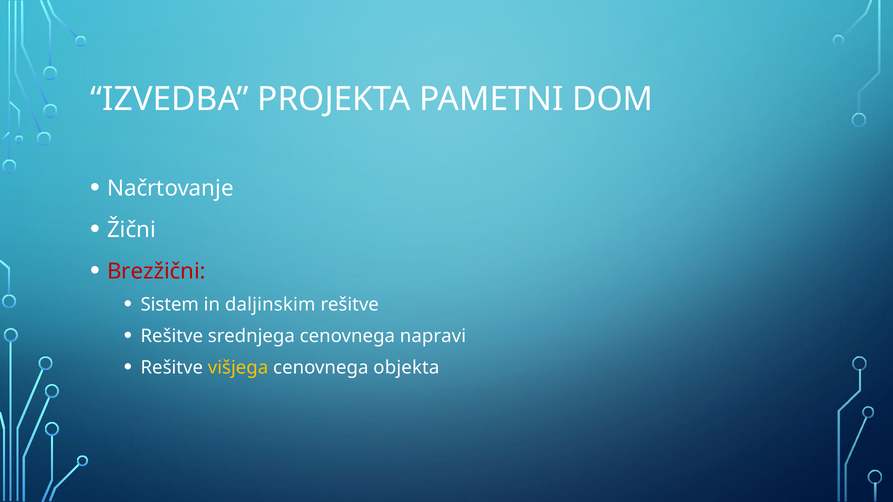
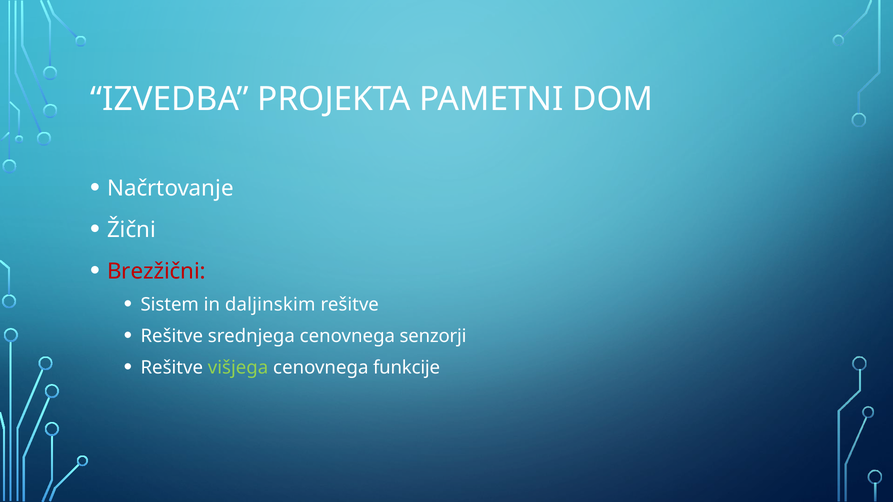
napravi: napravi -> senzorji (433, 336)
višjega colour: yellow -> light green (238, 368)
objekta: objekta -> funkcije (407, 368)
